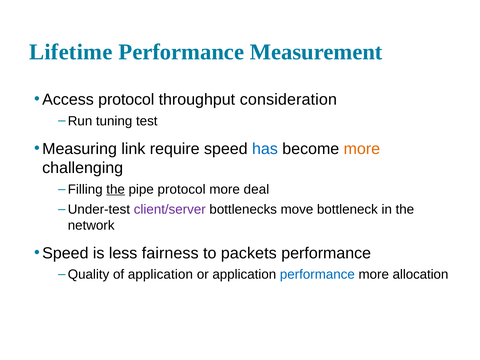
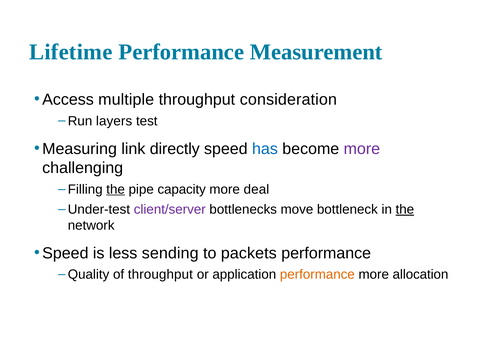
Access protocol: protocol -> multiple (126, 100)
tuning: tuning -> layers (114, 121)
require: require -> directly (175, 149)
more colour: orange -> purple (362, 149)
pipe protocol: protocol -> capacity (182, 189)
the underline: none -> present (405, 209)
fairness: fairness -> sending (170, 253)
of application: application -> throughput (160, 275)
performance colour: blue -> orange (317, 275)
